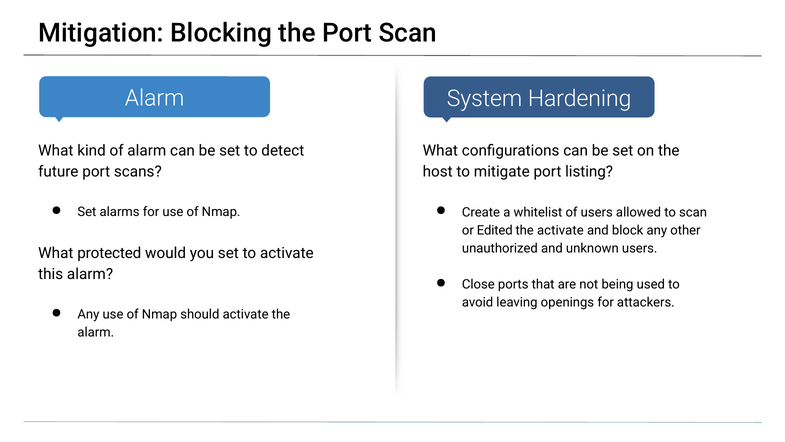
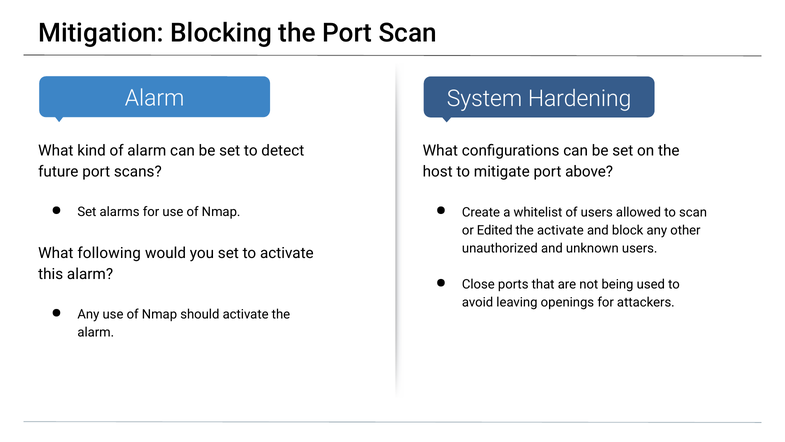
listing: listing -> above (589, 172)
protected: protected -> following (109, 253)
